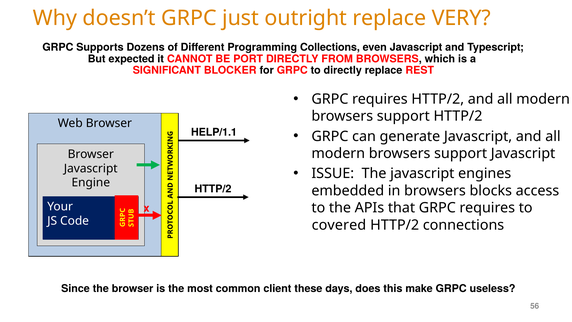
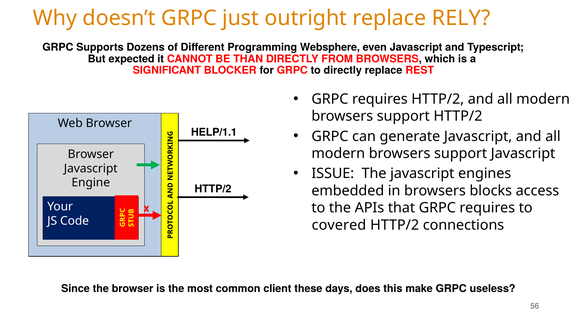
VERY: VERY -> RELY (461, 18)
Collections: Collections -> Websphere (330, 47)
PORT: PORT -> THAN (248, 59)
